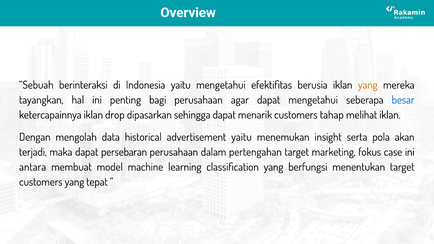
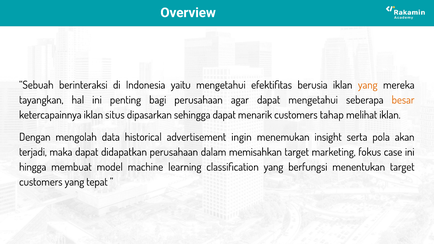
besar colour: blue -> orange (403, 100)
drop: drop -> situs (115, 115)
advertisement yaitu: yaitu -> ingin (241, 137)
persebaran: persebaran -> didapatkan (124, 152)
pertengahan: pertengahan -> memisahkan (255, 152)
antara: antara -> hingga (33, 167)
